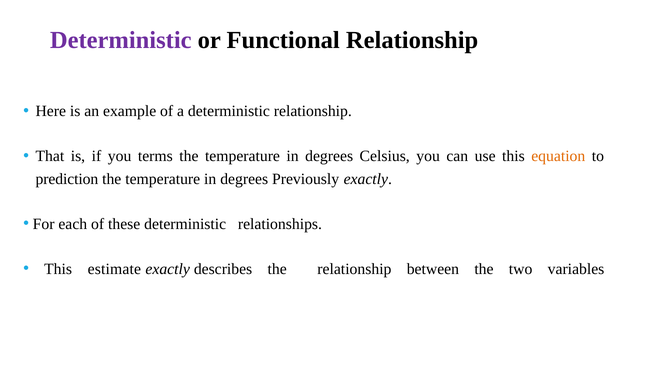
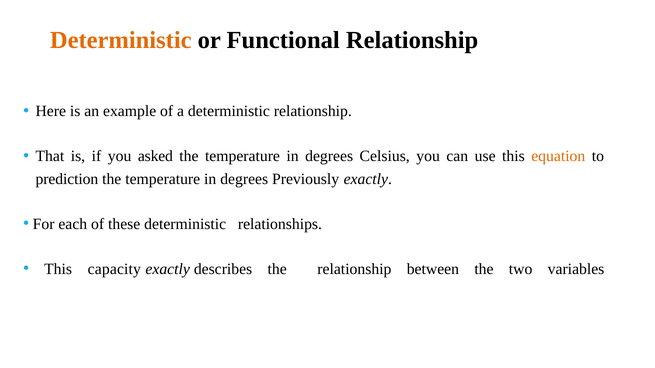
Deterministic colour: purple -> orange (121, 40)
terms: terms -> asked (155, 156)
estimate: estimate -> capacity (114, 269)
